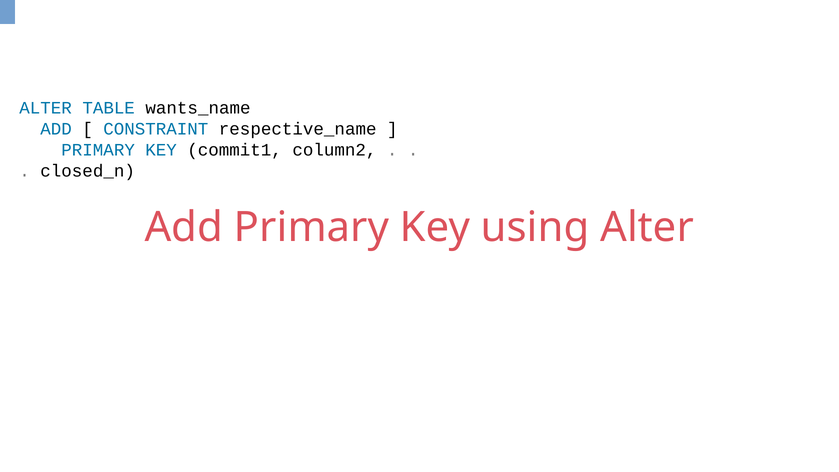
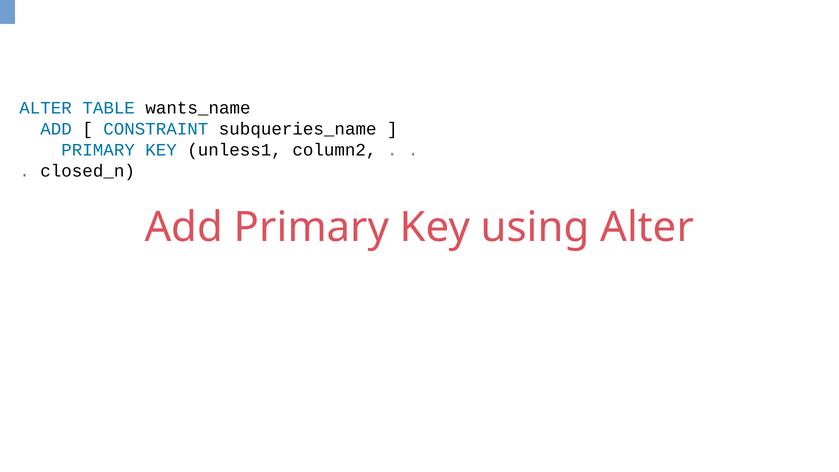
respective_name: respective_name -> subqueries_name (298, 129)
commit1: commit1 -> unless1 (235, 150)
